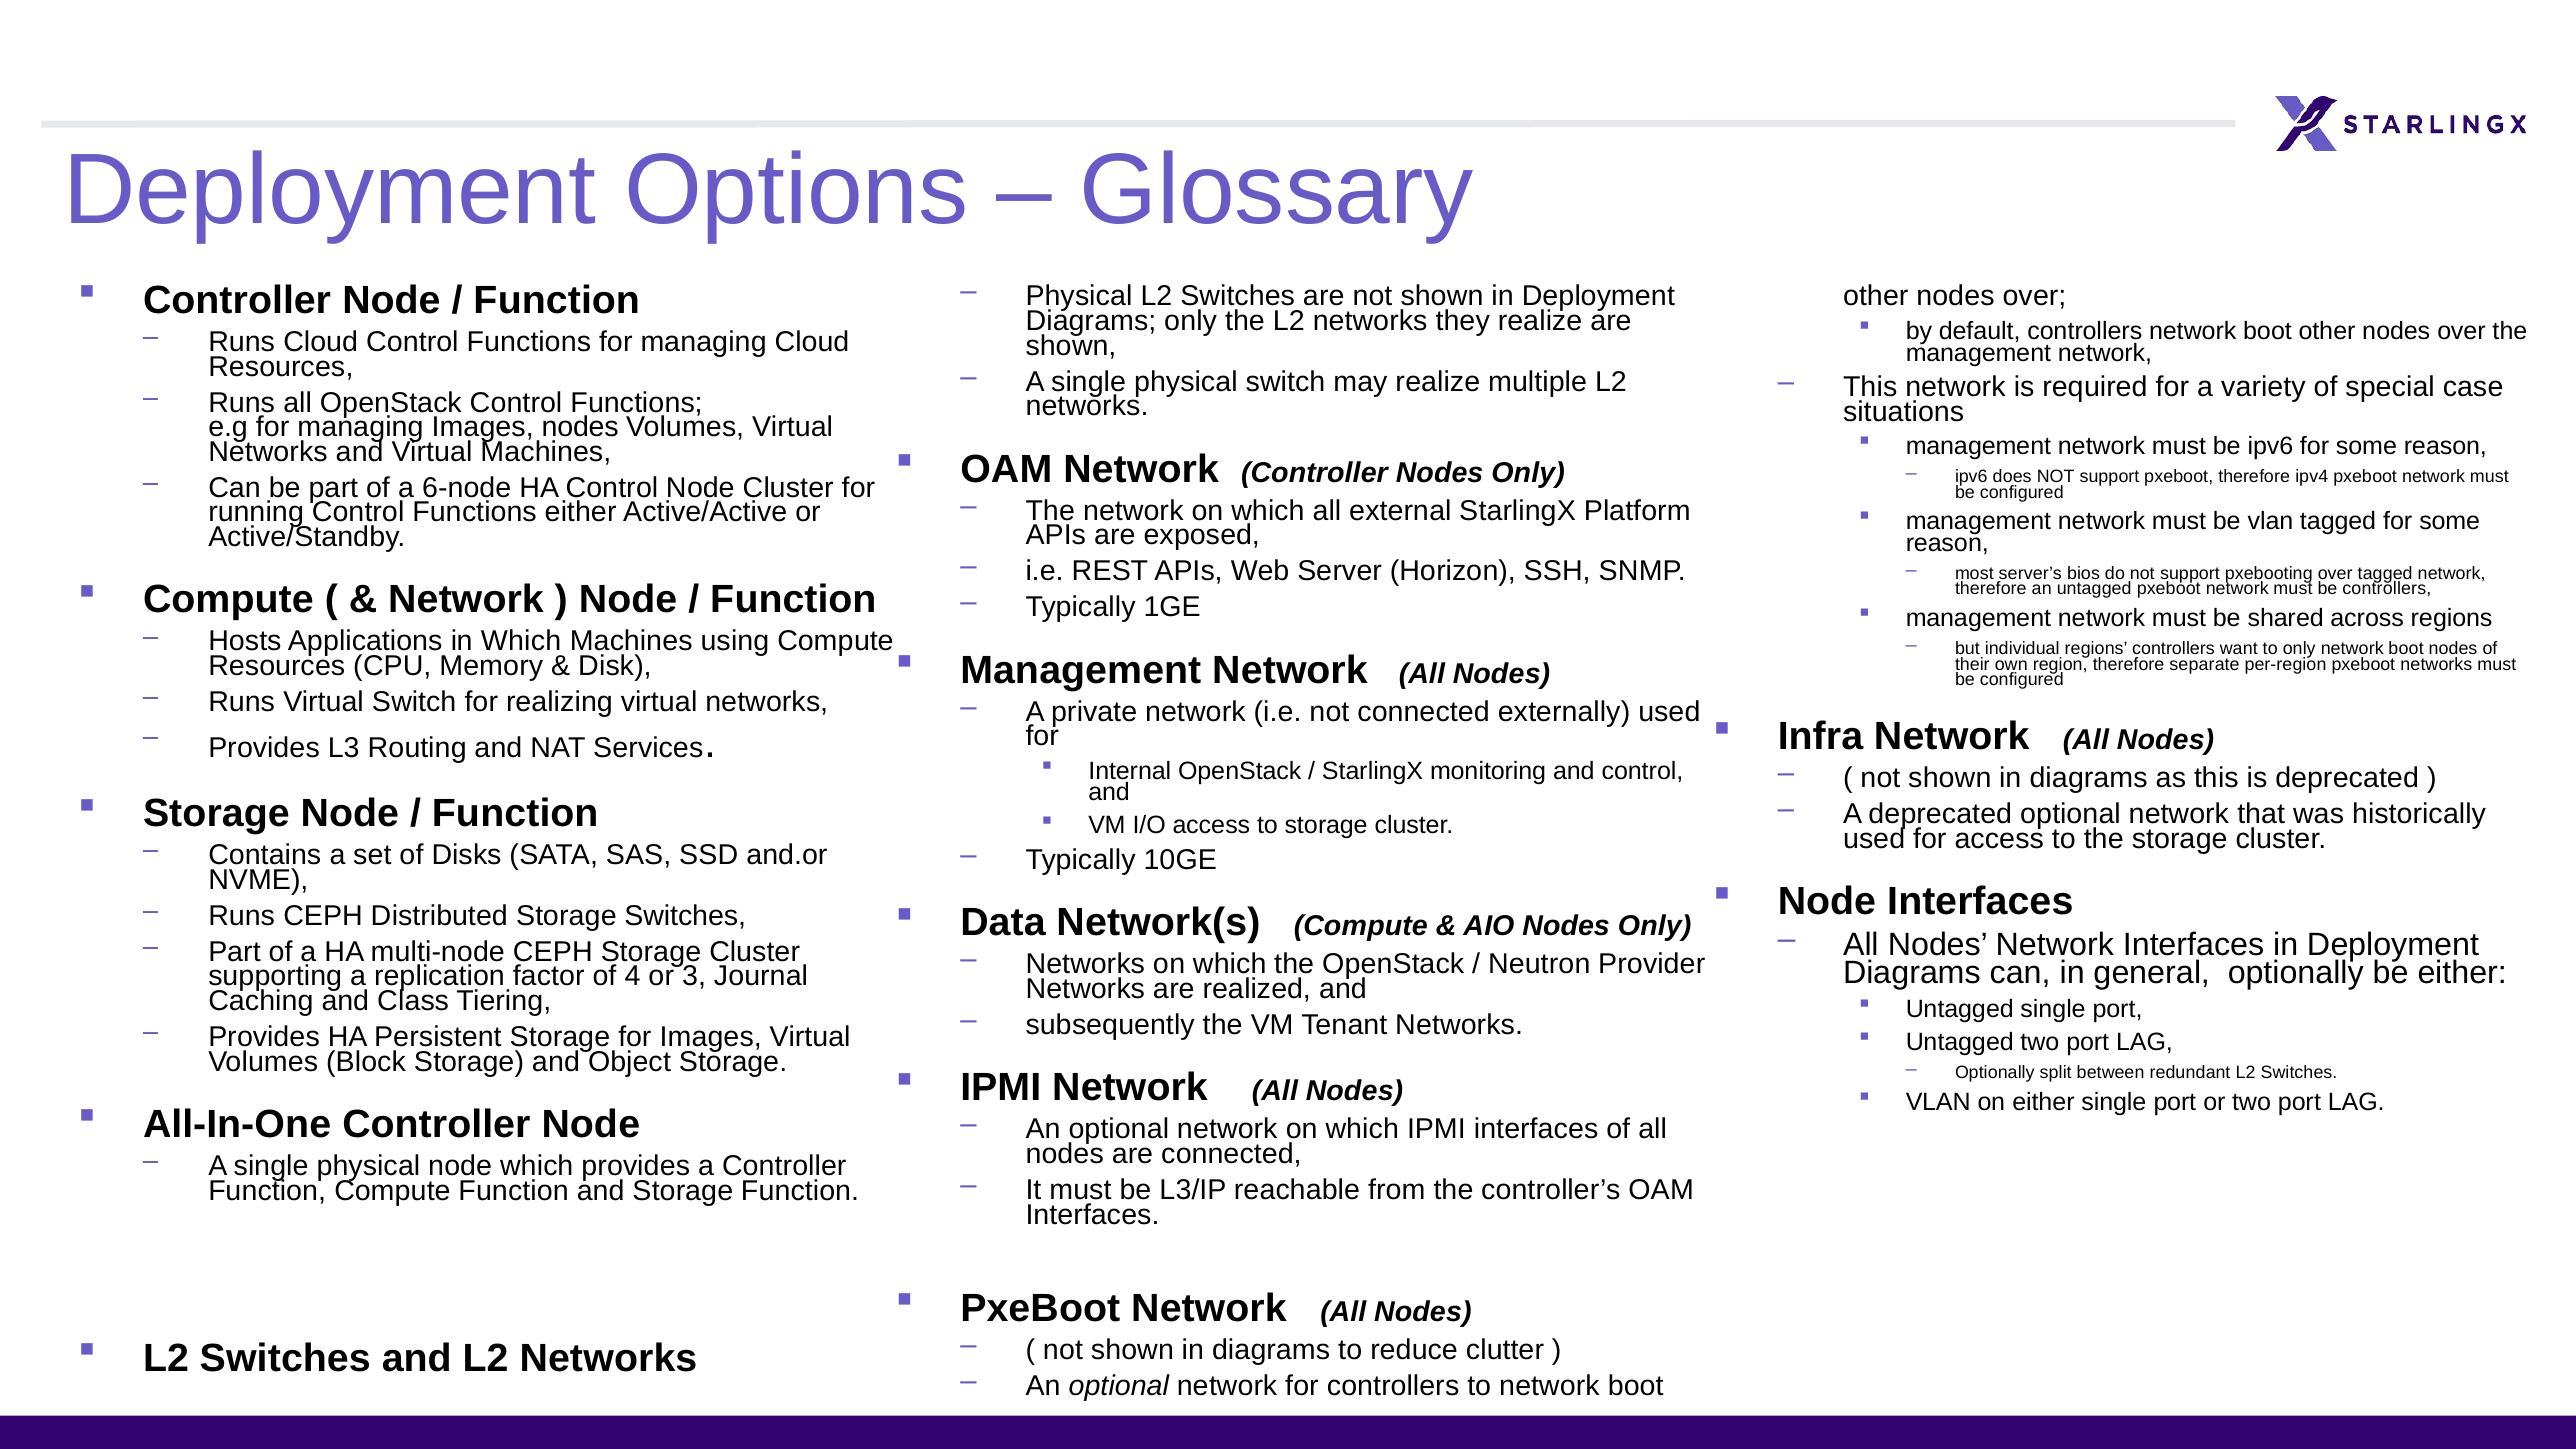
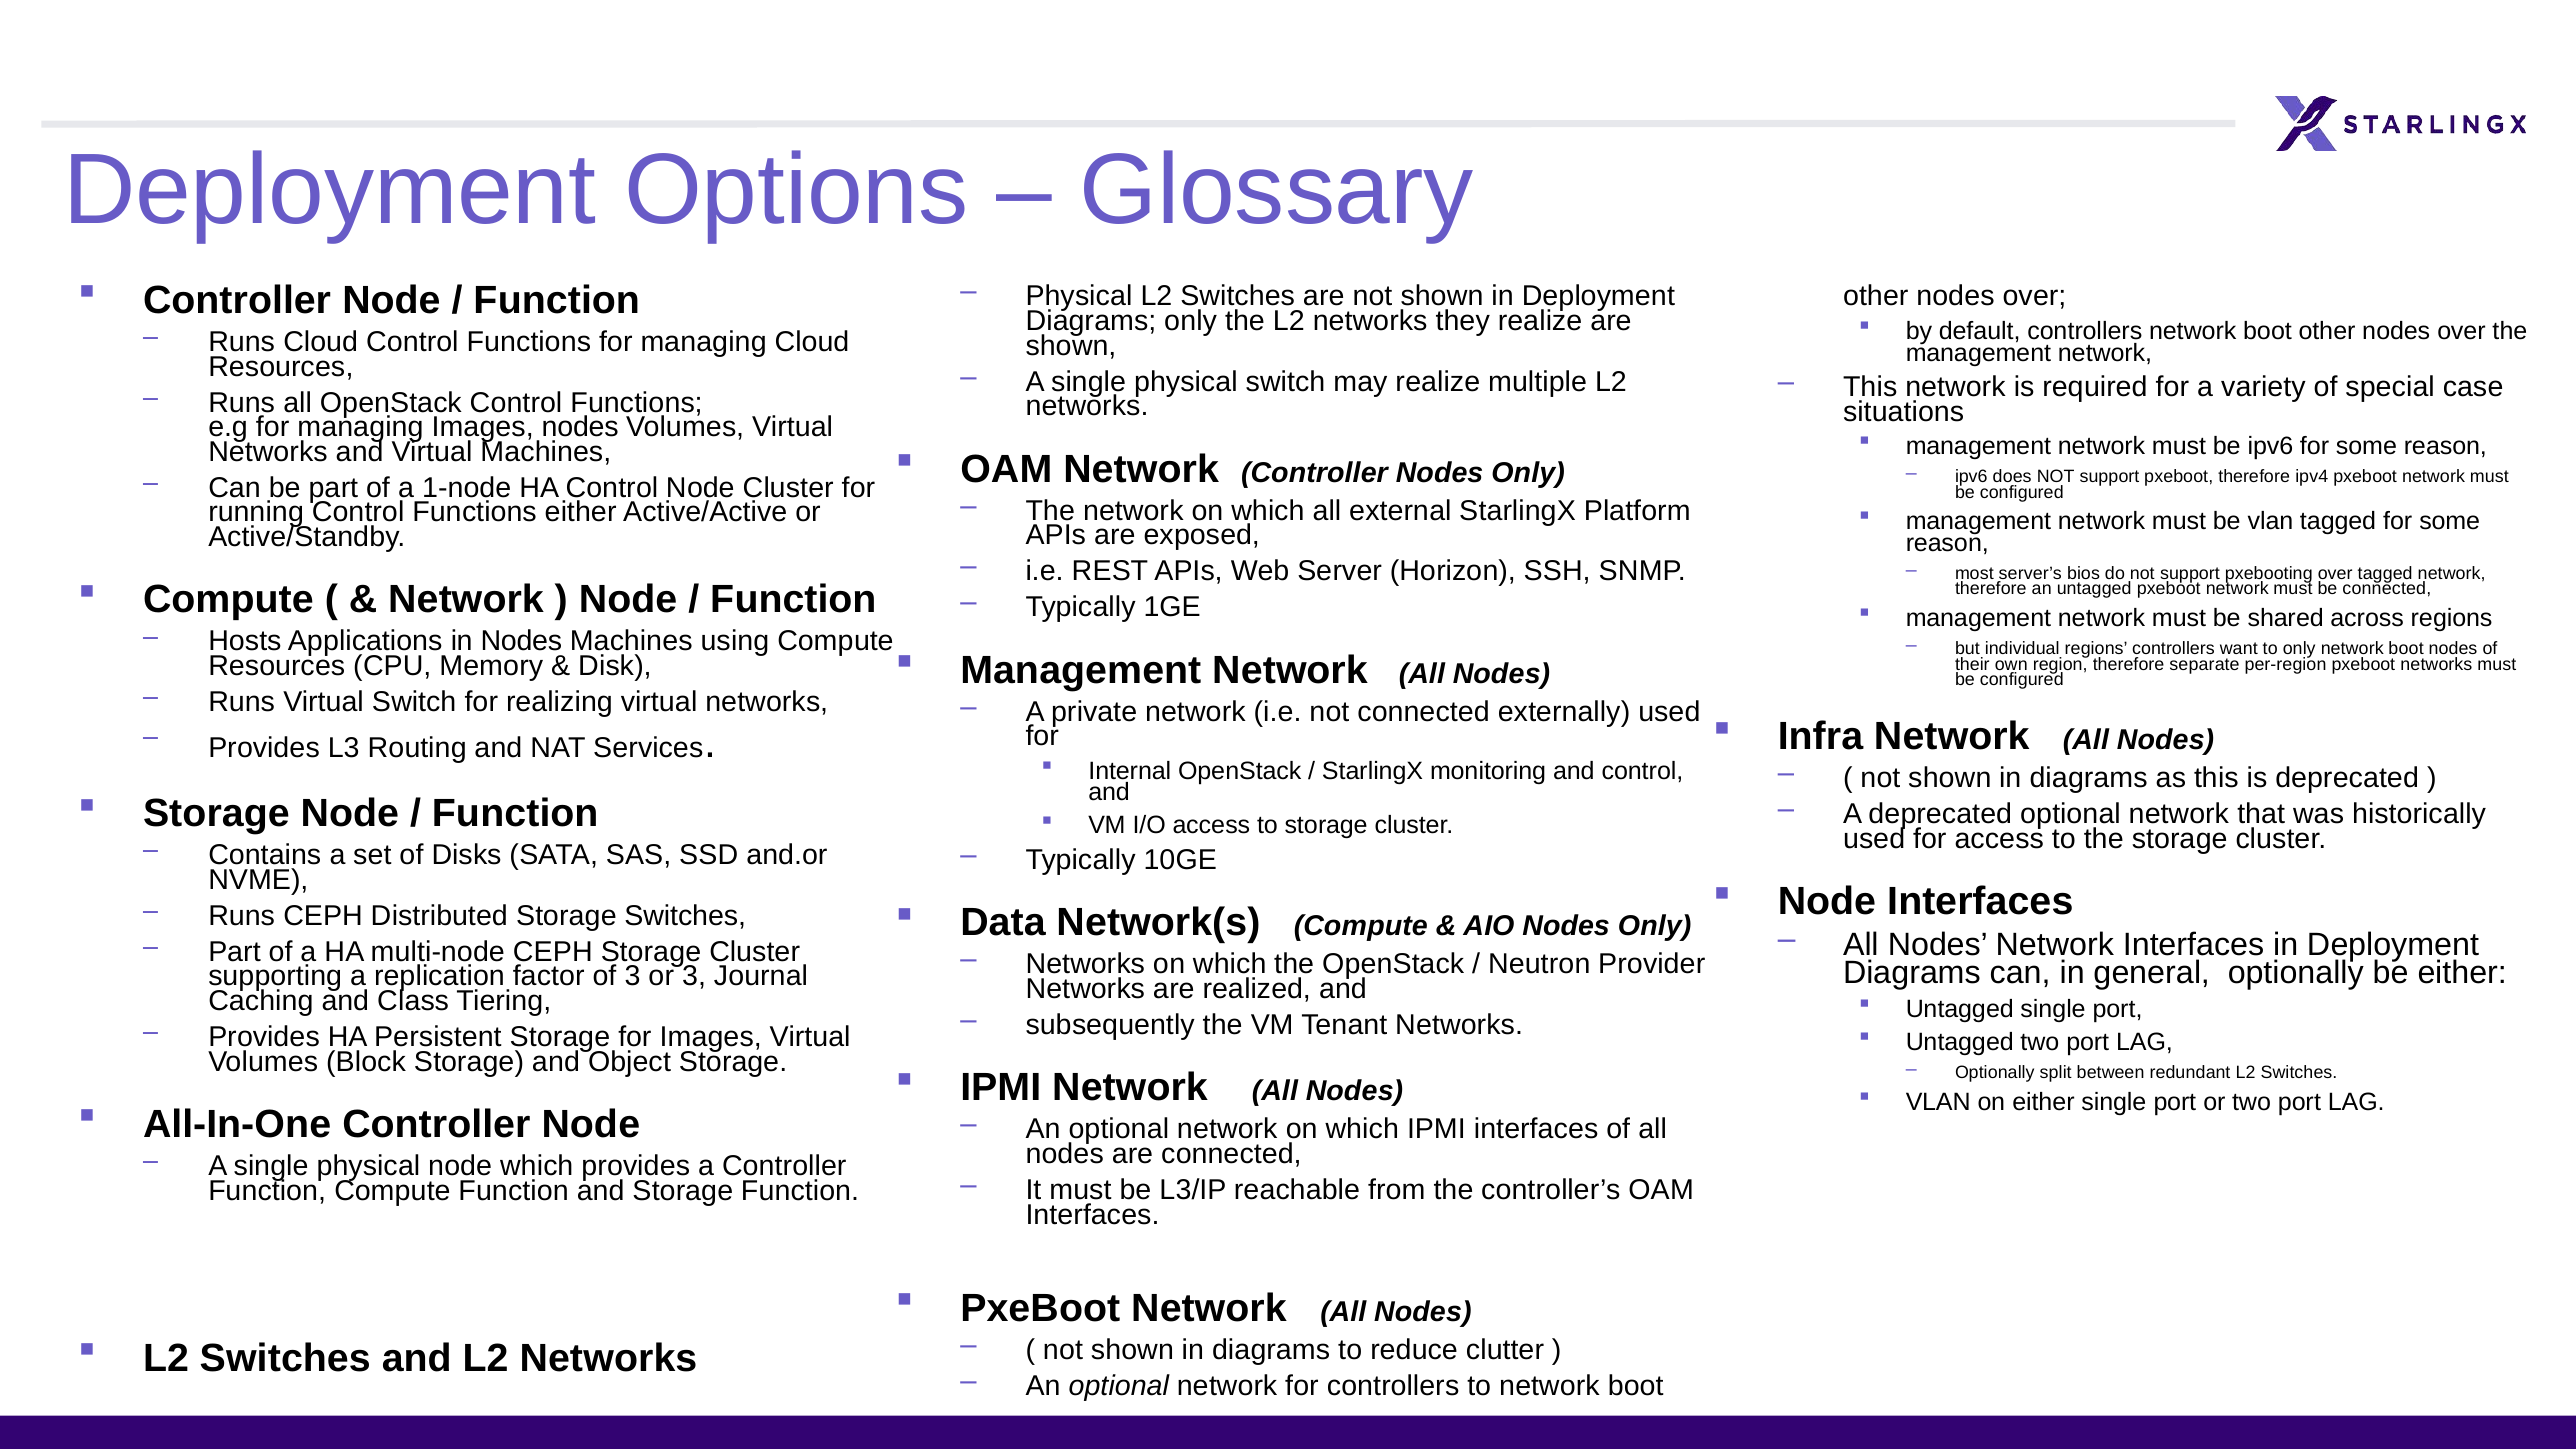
6-node: 6-node -> 1-node (467, 488)
be controllers: controllers -> connected (2387, 589)
in Which: Which -> Nodes (521, 642)
of 4: 4 -> 3 (633, 976)
